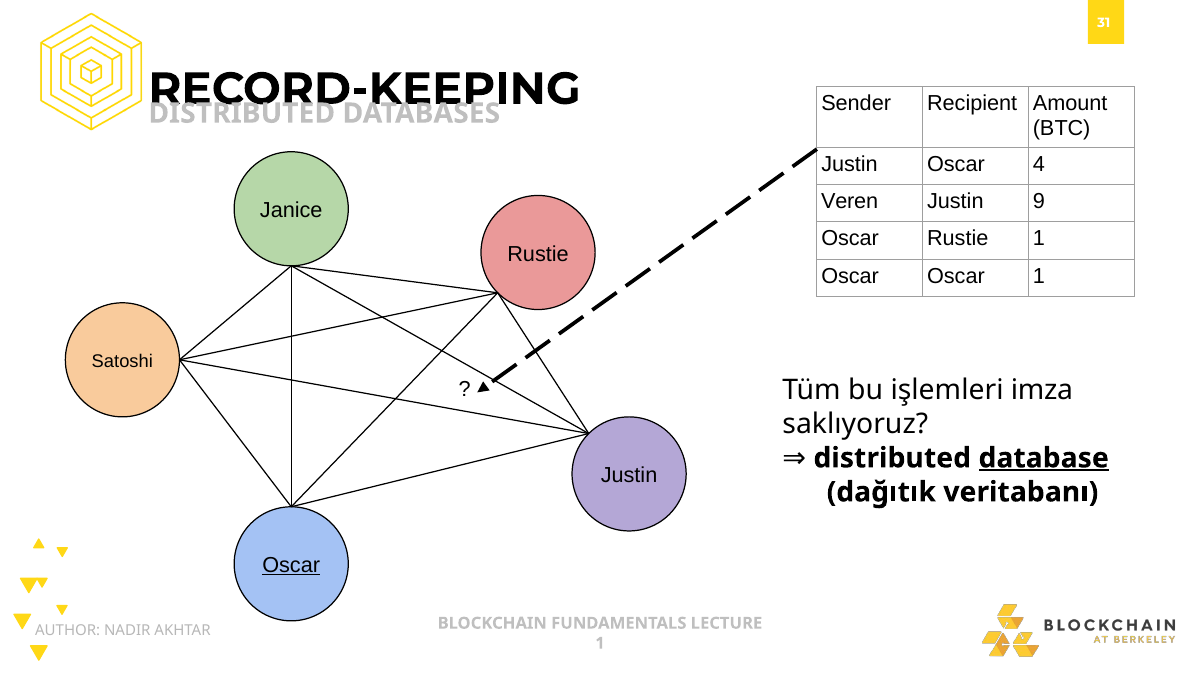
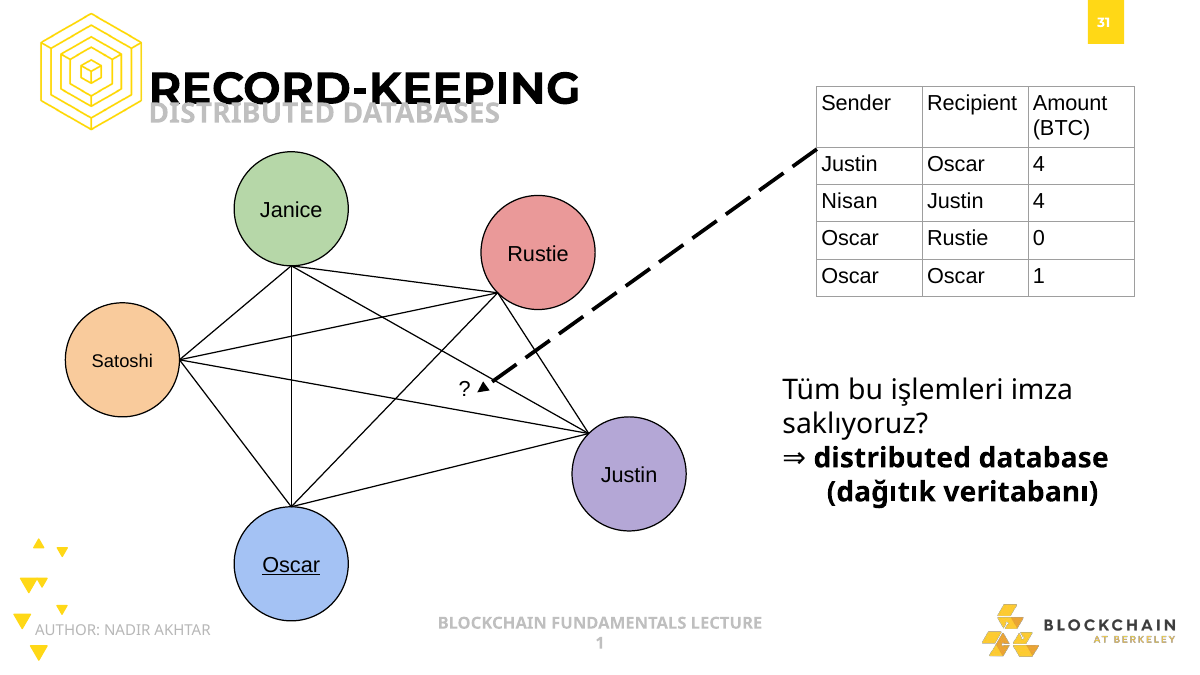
Veren: Veren -> Nisan (849, 202)
Justin 9: 9 -> 4 (1039, 202)
Rustie 1: 1 -> 0 (1039, 239)
database underline: present -> none (1044, 458)
